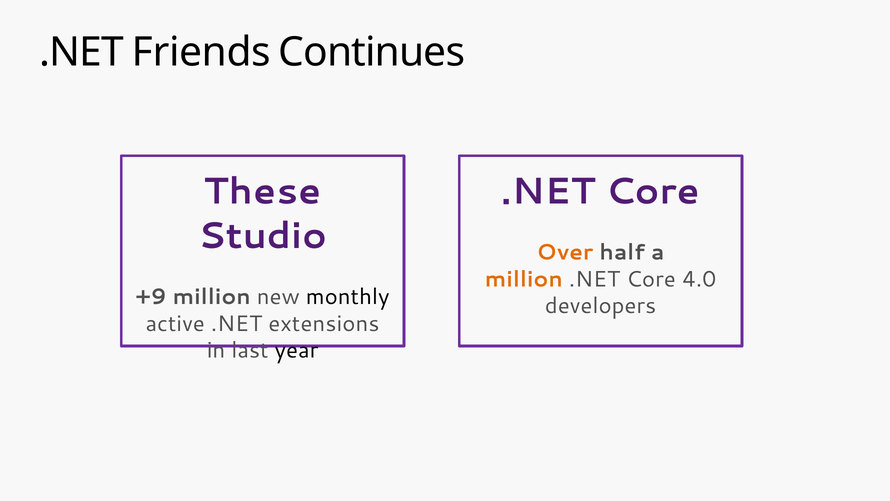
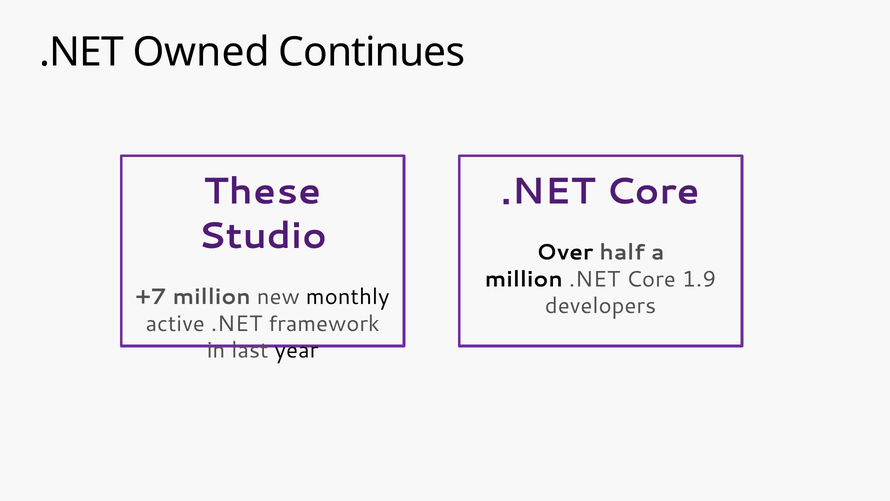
Friends: Friends -> Owned (201, 52)
Over colour: orange -> black (565, 252)
million colour: orange -> black (524, 279)
4.0: 4.0 -> 1.9 (699, 279)
+9: +9 -> +7 (151, 297)
extensions: extensions -> framework (324, 324)
